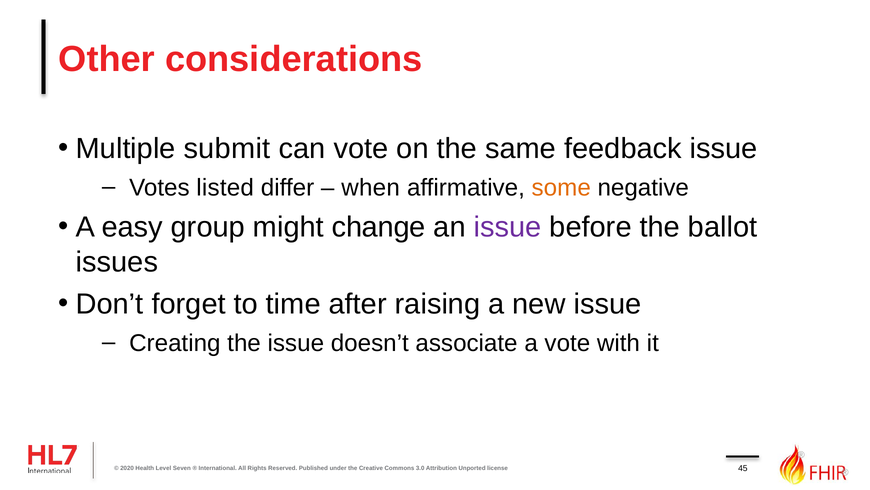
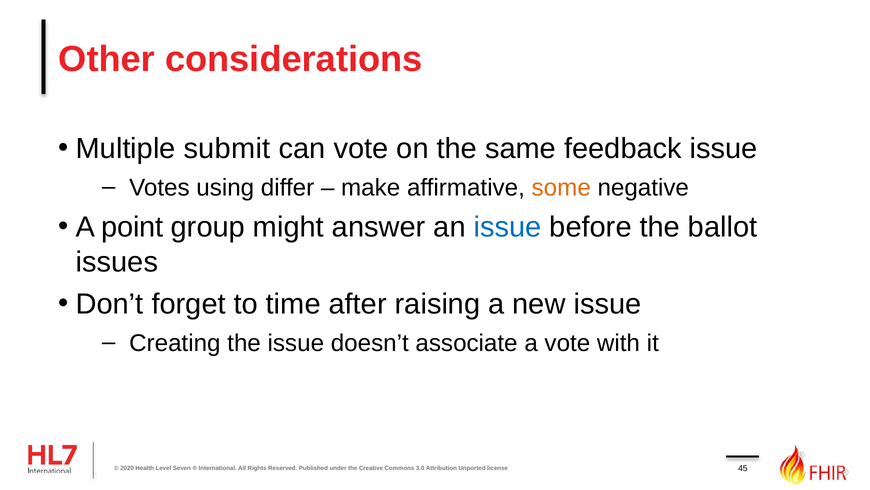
listed: listed -> using (225, 187)
when: when -> make (371, 187)
easy: easy -> point (132, 227)
change: change -> answer (379, 227)
issue colour: purple -> blue (508, 227)
